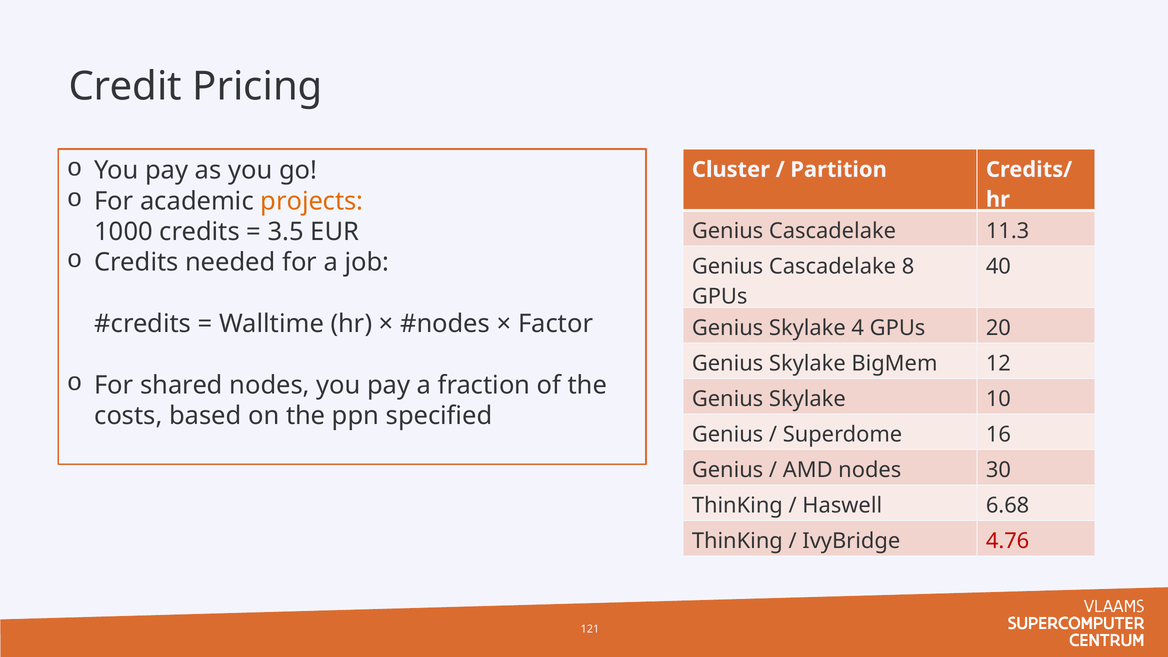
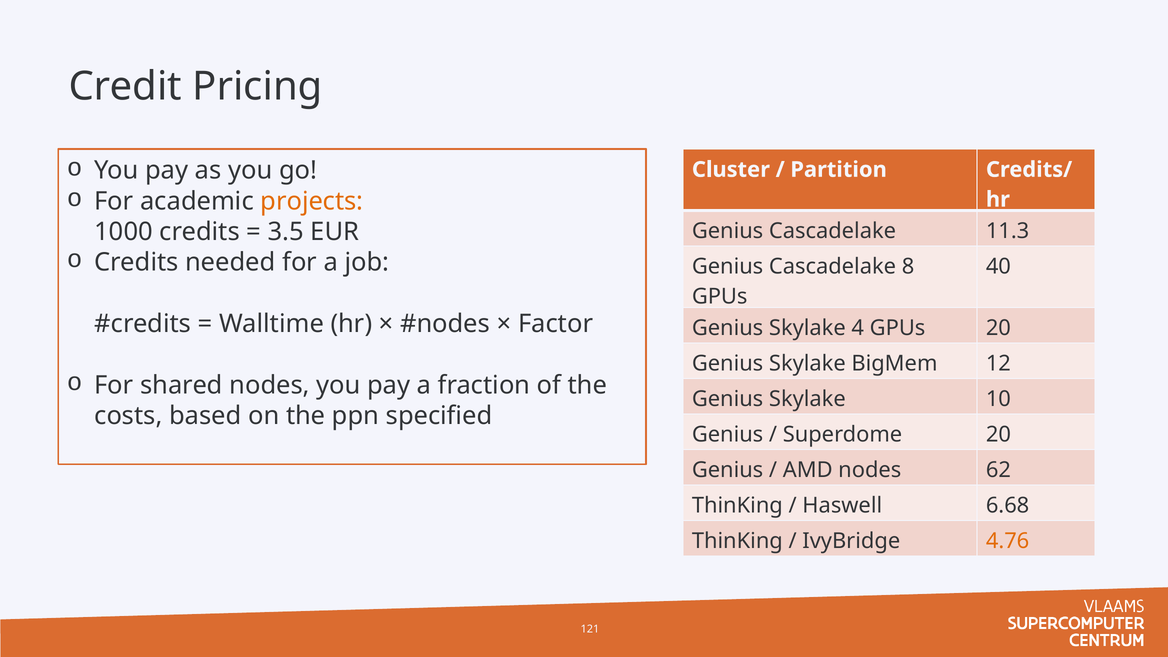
Superdome 16: 16 -> 20 (998, 434)
30: 30 -> 62 (998, 470)
4.76 colour: red -> orange (1008, 541)
